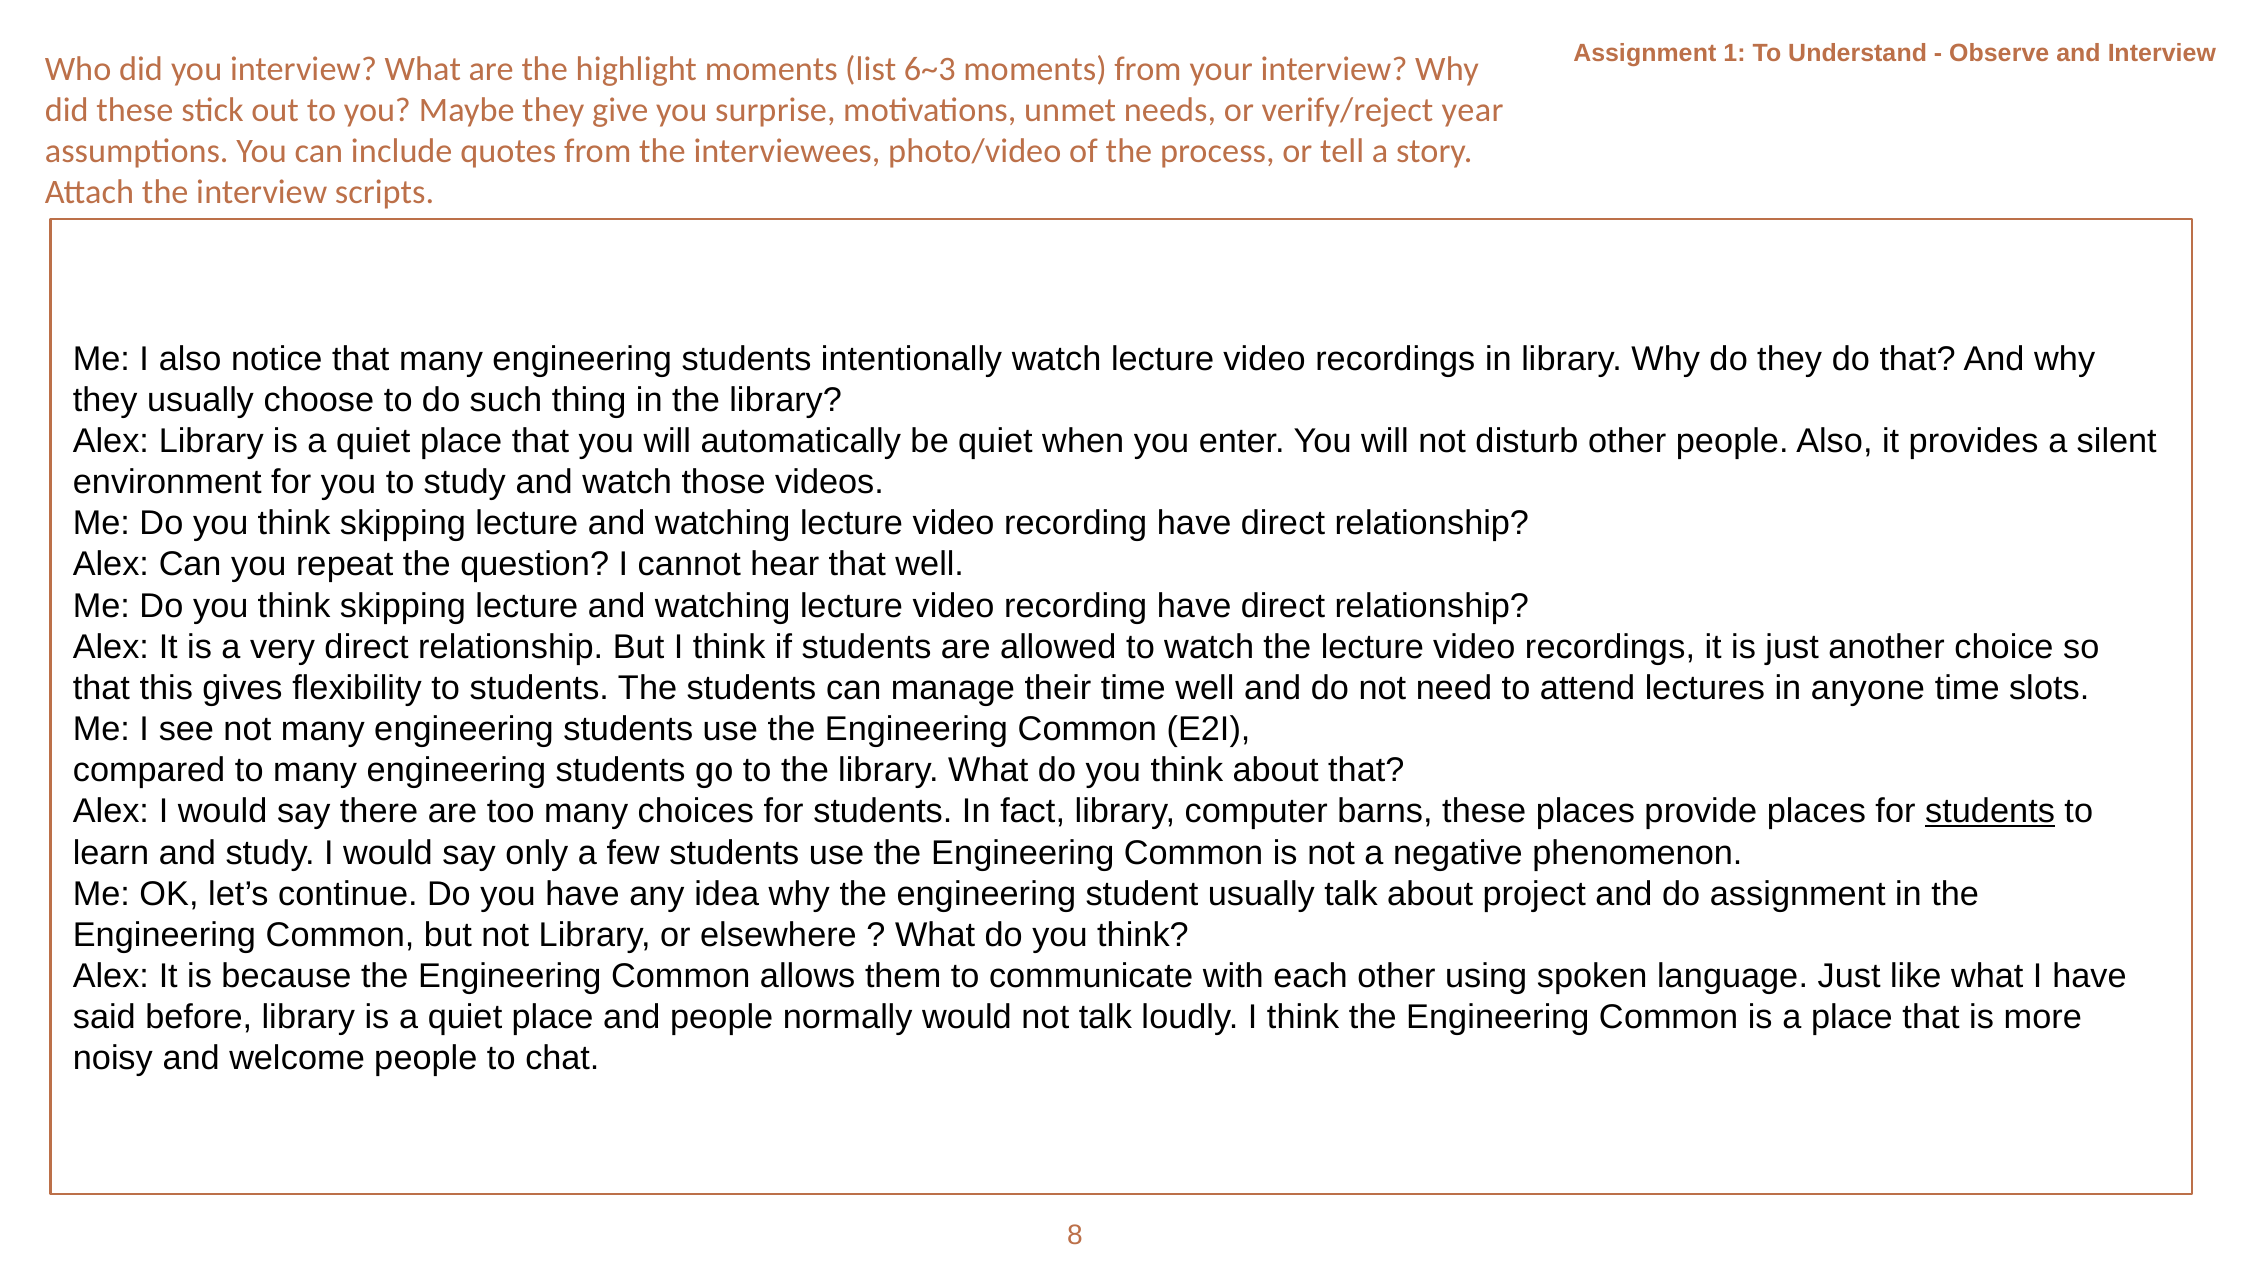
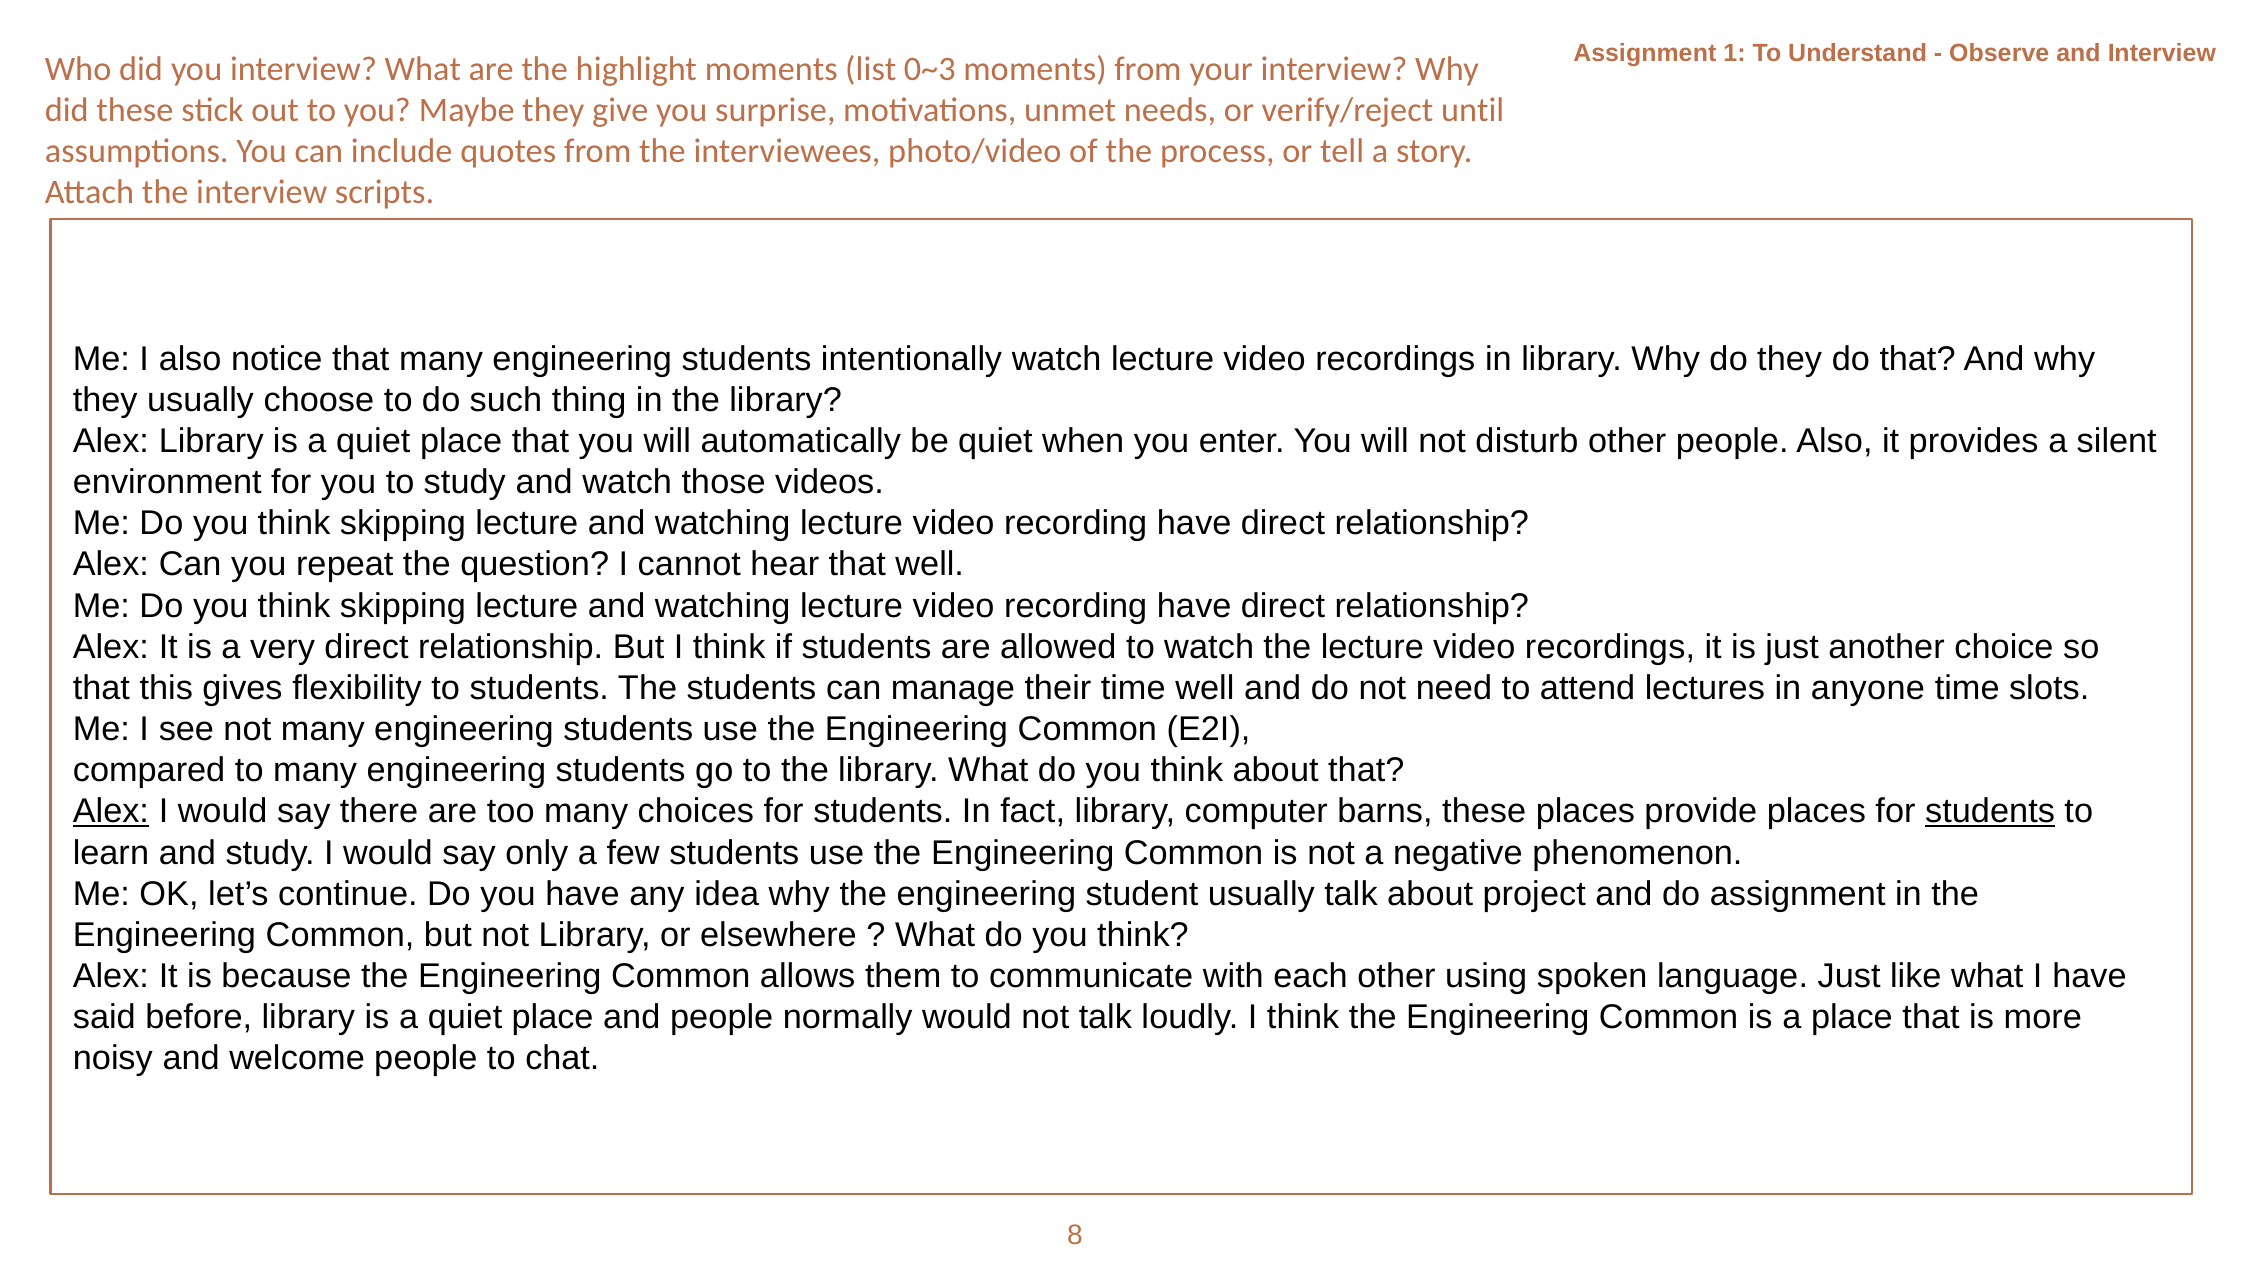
6~3: 6~3 -> 0~3 (930, 69)
year: year -> until (1473, 110)
Alex underline: none -> present (111, 811)
